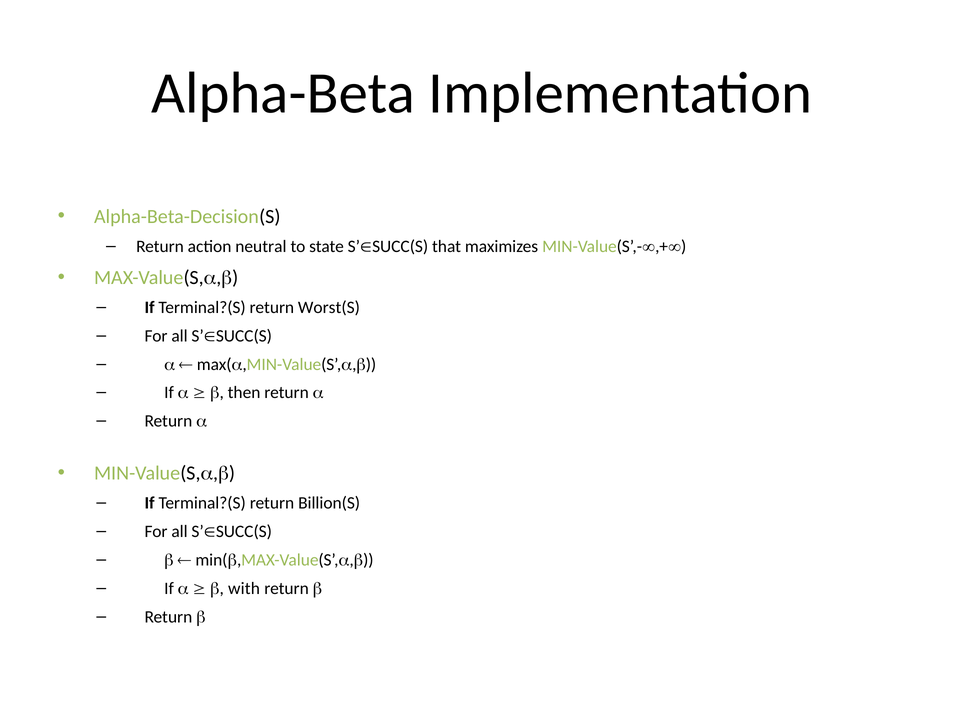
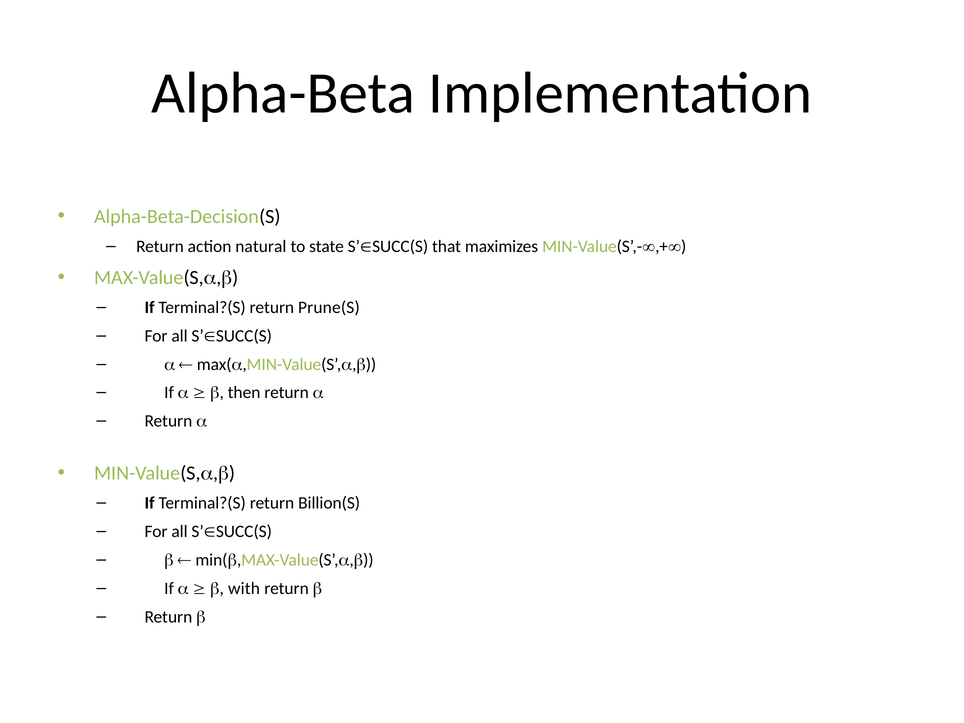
neutral: neutral -> natural (261, 246)
Worst(S: Worst(S -> Prune(S (329, 307)
